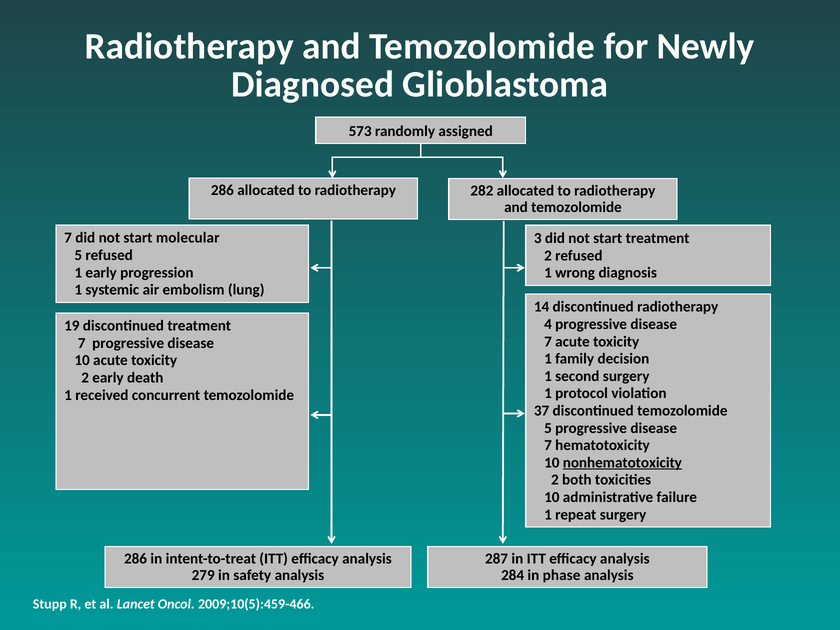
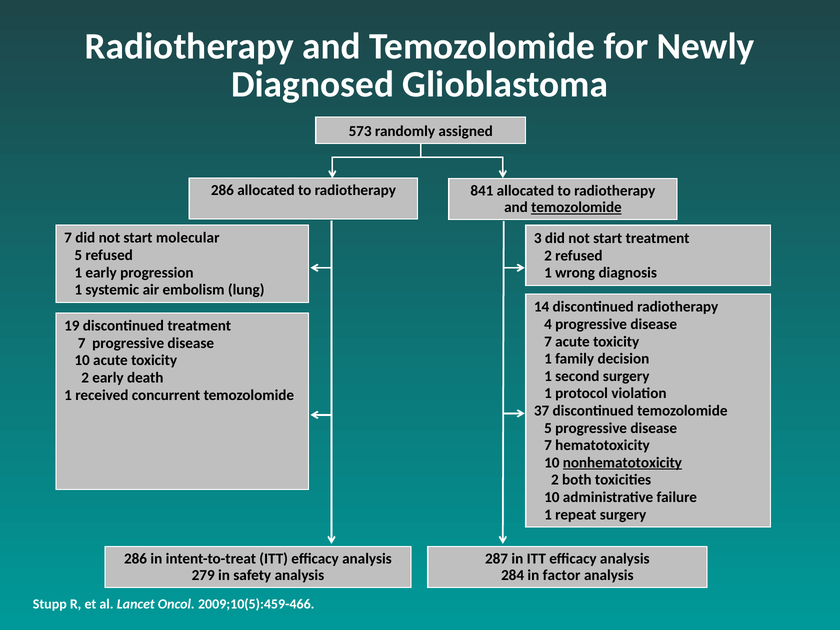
282: 282 -> 841 (482, 191)
temozolomide underline: none -> present (576, 207)
phase: phase -> factor (562, 575)
